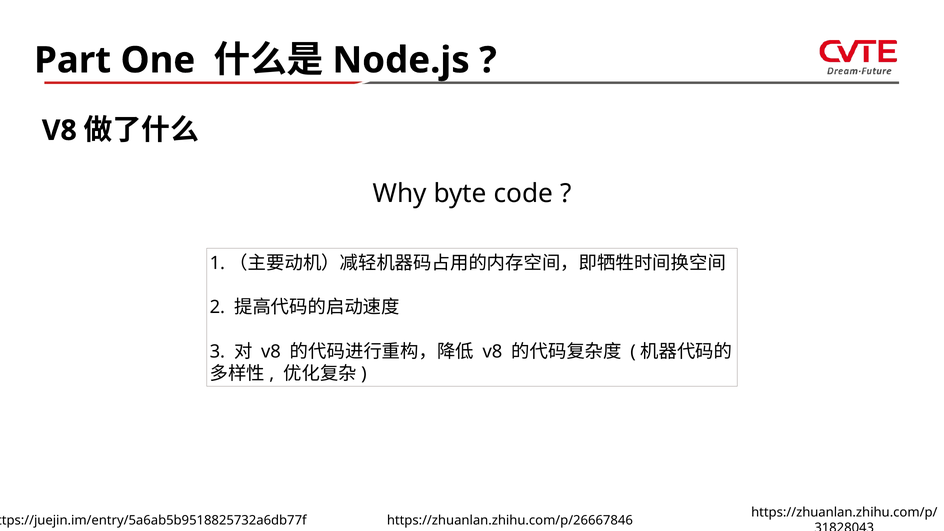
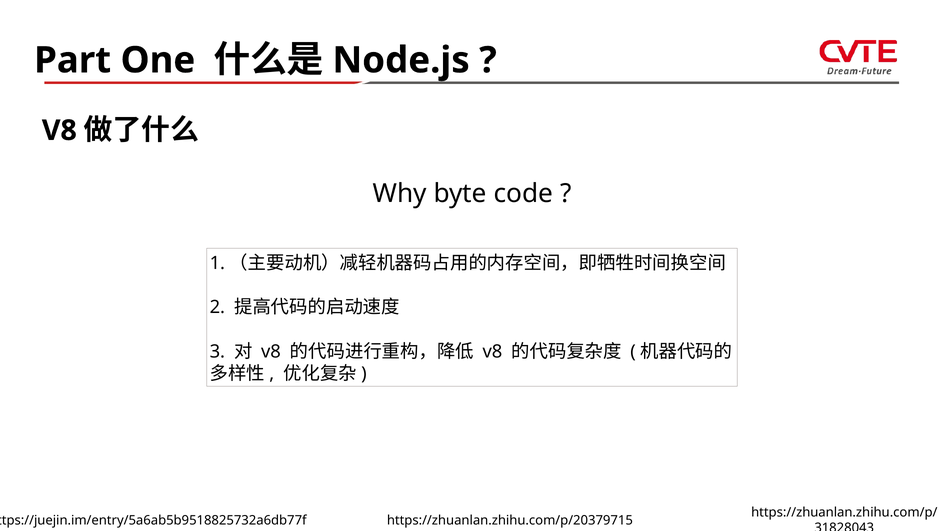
https://zhuanlan.zhihu.com/p/26667846: https://zhuanlan.zhihu.com/p/26667846 -> https://zhuanlan.zhihu.com/p/20379715 (510, 520)
